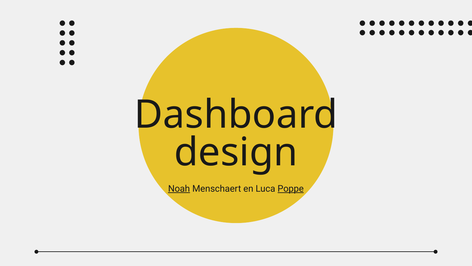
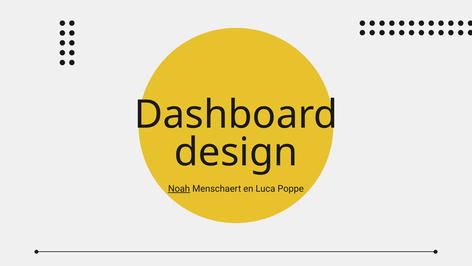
Poppe underline: present -> none (291, 188)
